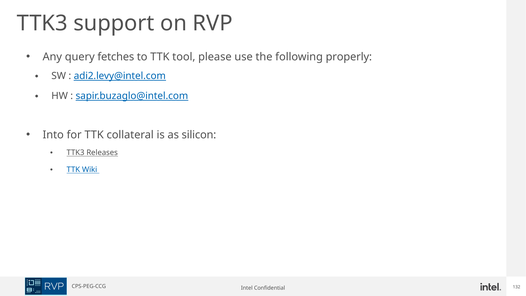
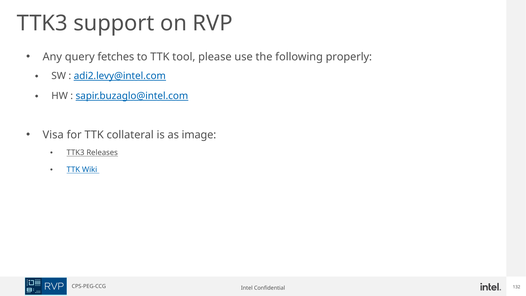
Into: Into -> Visa (53, 135)
silicon: silicon -> image (199, 135)
